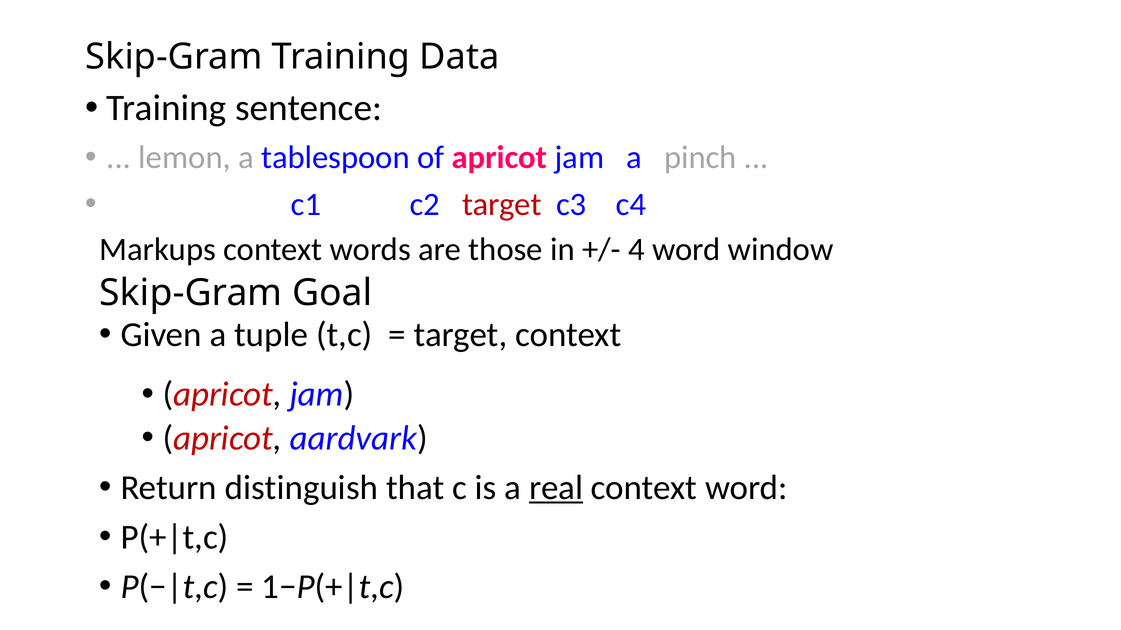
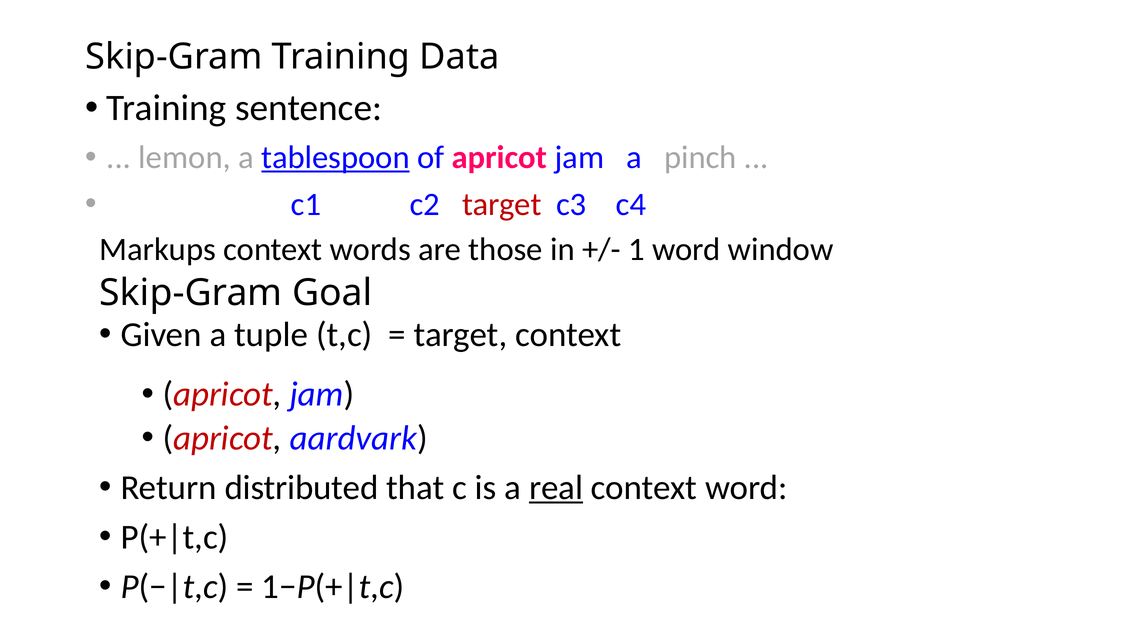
tablespoon underline: none -> present (336, 158)
4: 4 -> 1 (637, 250)
distinguish: distinguish -> distributed (302, 488)
